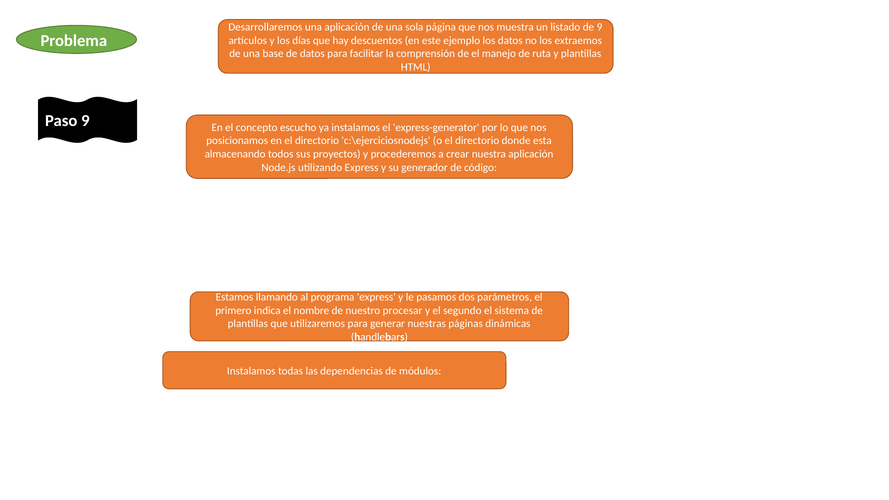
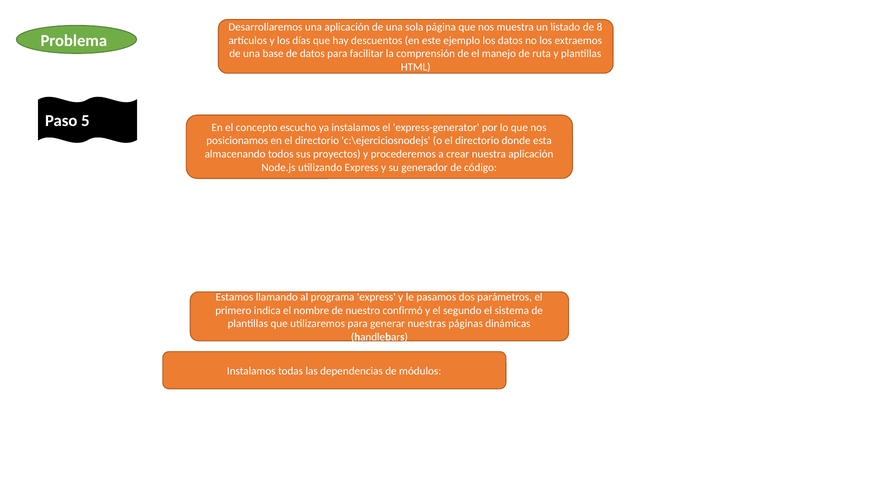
de 9: 9 -> 8 (599, 27)
Paso 9: 9 -> 5 (85, 121)
procesar: procesar -> confirmó (403, 310)
